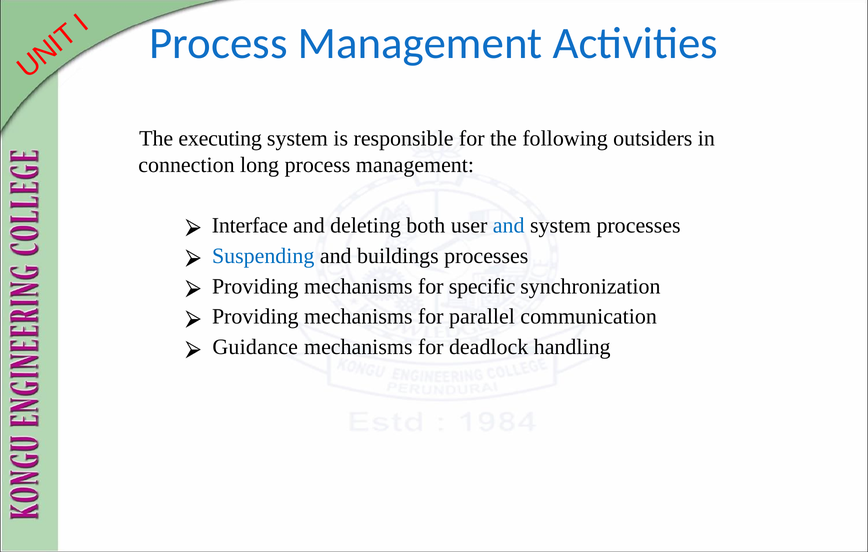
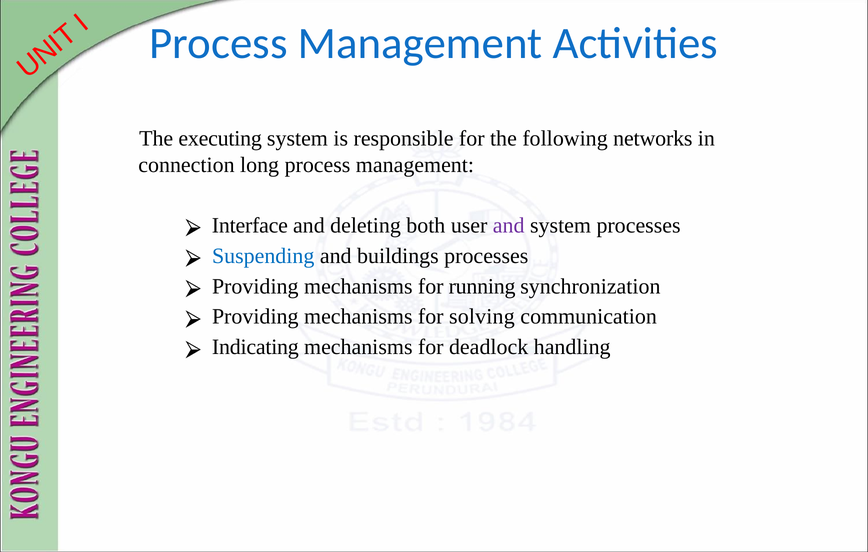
outsiders: outsiders -> networks (653, 139)
and colour: blue -> purple (509, 226)
specific: specific -> running (482, 287)
parallel: parallel -> solving (482, 317)
Guidance: Guidance -> Indicating (255, 347)
